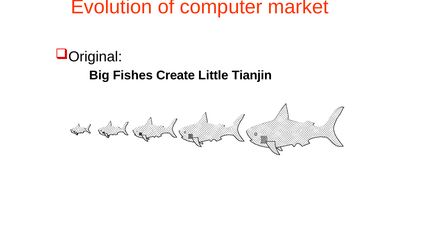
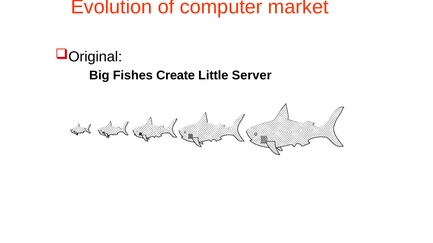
Tianjin: Tianjin -> Server (252, 75)
